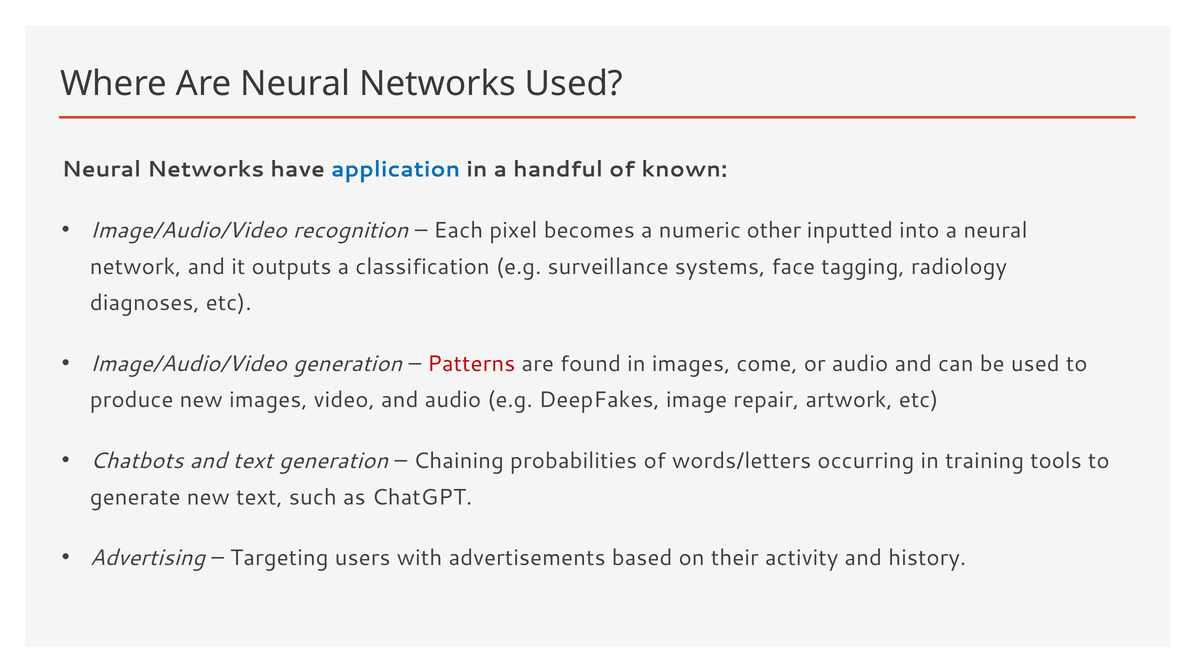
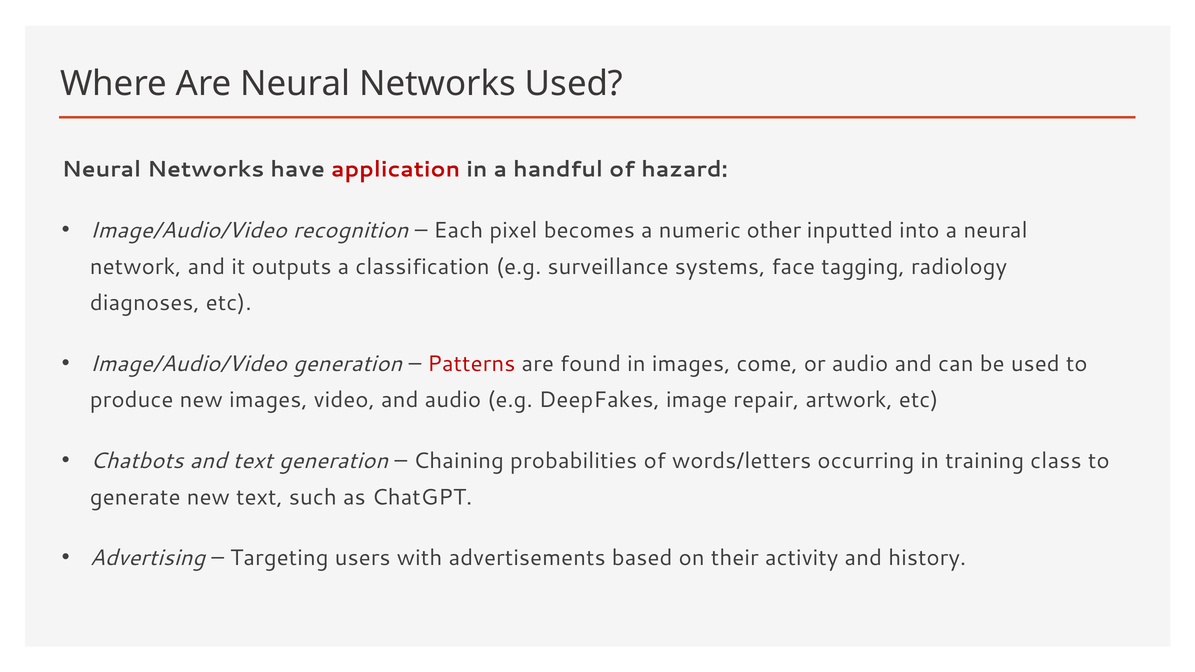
application colour: blue -> red (396, 170)
known: known -> hazard (684, 170)
tools: tools -> class (1056, 461)
